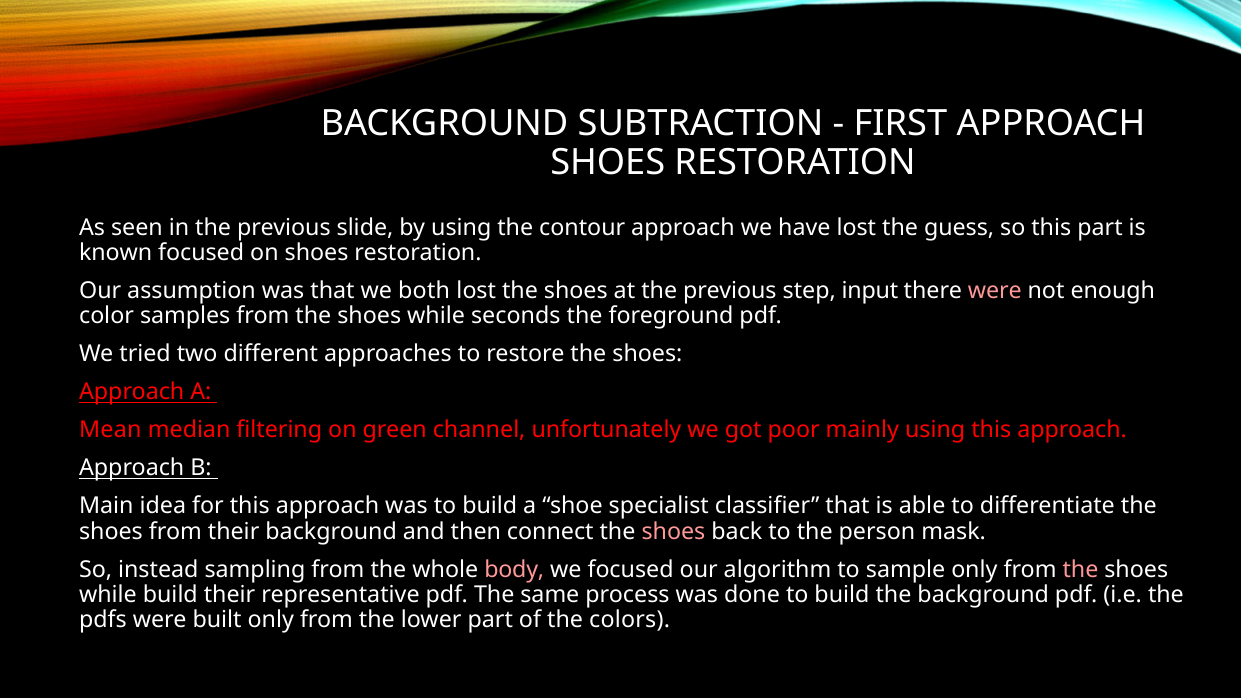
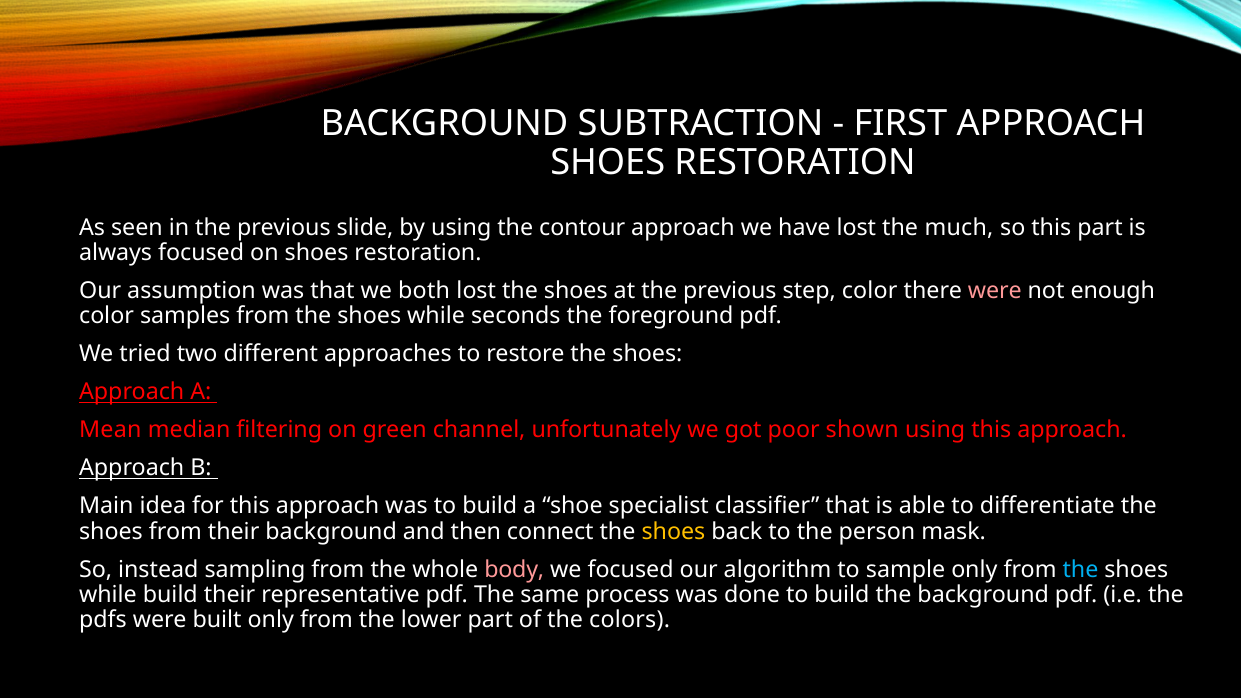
guess: guess -> much (959, 228)
known: known -> always (116, 253)
step input: input -> color (870, 291)
mainly: mainly -> shown (862, 430)
shoes colour: pink -> yellow (673, 531)
the colour: pink -> light blue (1080, 569)
